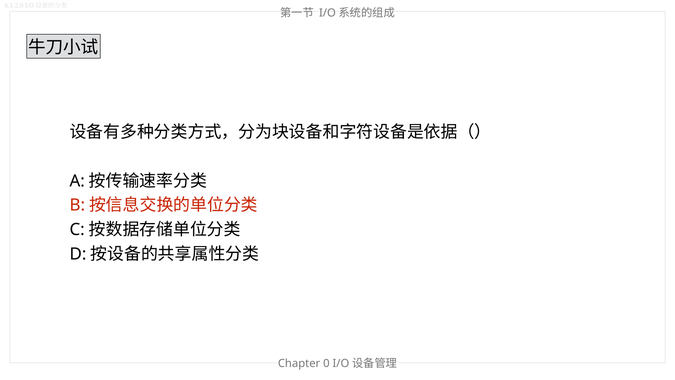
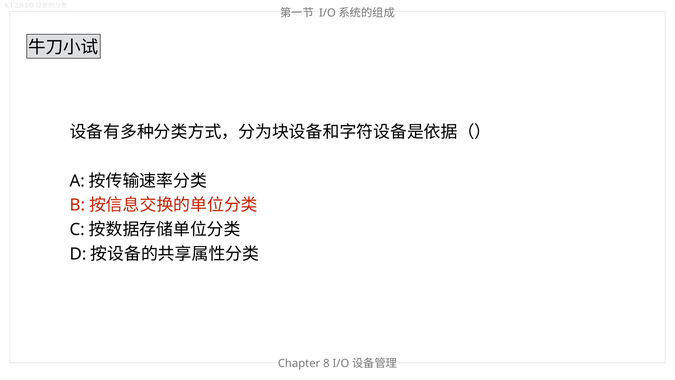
0: 0 -> 8 (326, 363)
